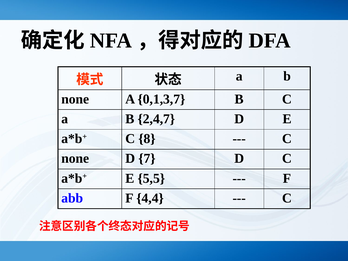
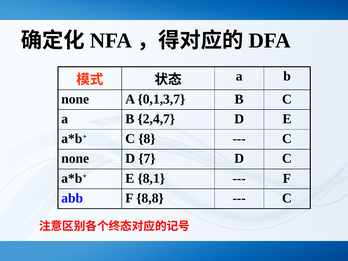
5,5: 5,5 -> 8,1 (151, 178)
4,4: 4,4 -> 8,8 (150, 198)
